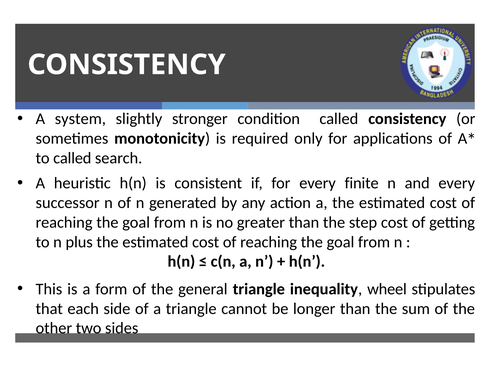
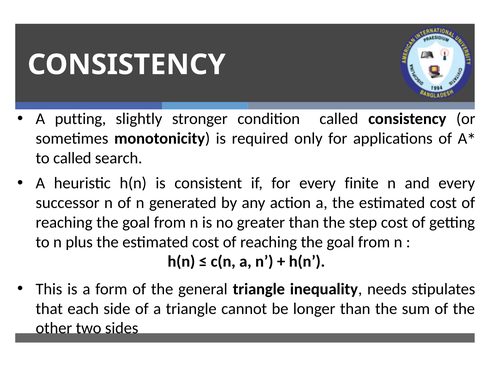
system: system -> putting (80, 119)
wheel: wheel -> needs (387, 289)
